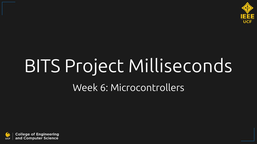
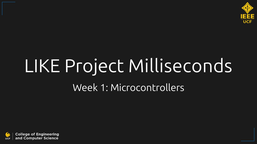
BITS: BITS -> LIKE (42, 66)
6: 6 -> 1 (104, 88)
